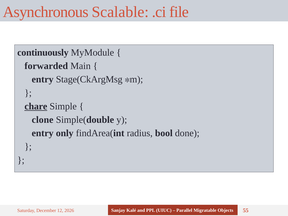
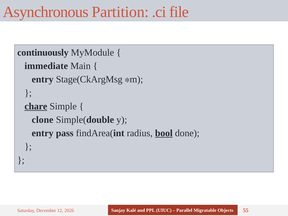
Scalable: Scalable -> Partition (120, 12)
forwarded: forwarded -> immediate (46, 66)
only: only -> pass (65, 133)
bool underline: none -> present (164, 133)
